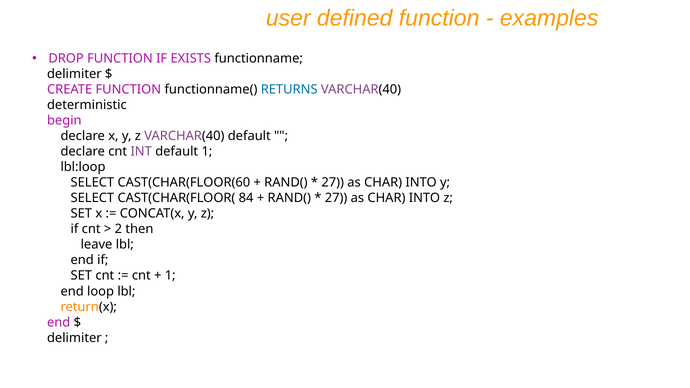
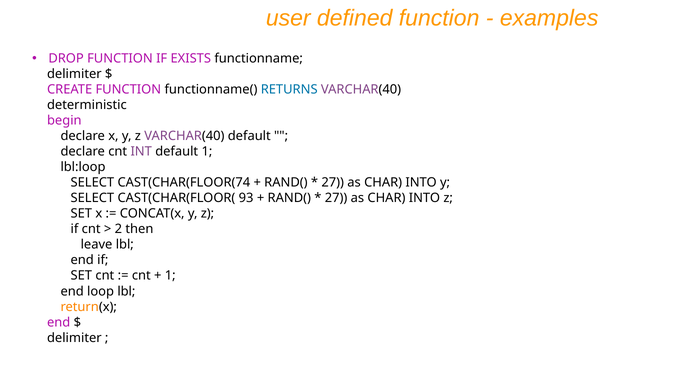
CAST(CHAR(FLOOR(60: CAST(CHAR(FLOOR(60 -> CAST(CHAR(FLOOR(74 (184, 183)
84: 84 -> 93 (246, 198)
